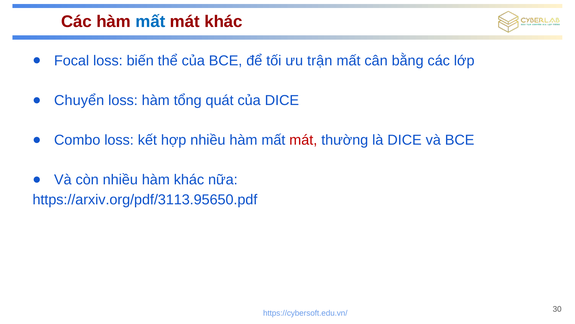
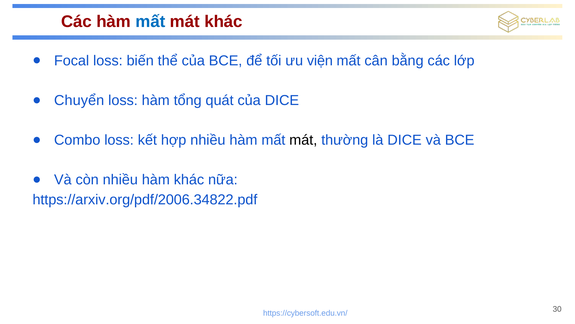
trận: trận -> viện (320, 61)
mát colour: red -> black (303, 140)
https://arxiv.org/pdf/3113.95650.pdf: https://arxiv.org/pdf/3113.95650.pdf -> https://arxiv.org/pdf/2006.34822.pdf (145, 199)
